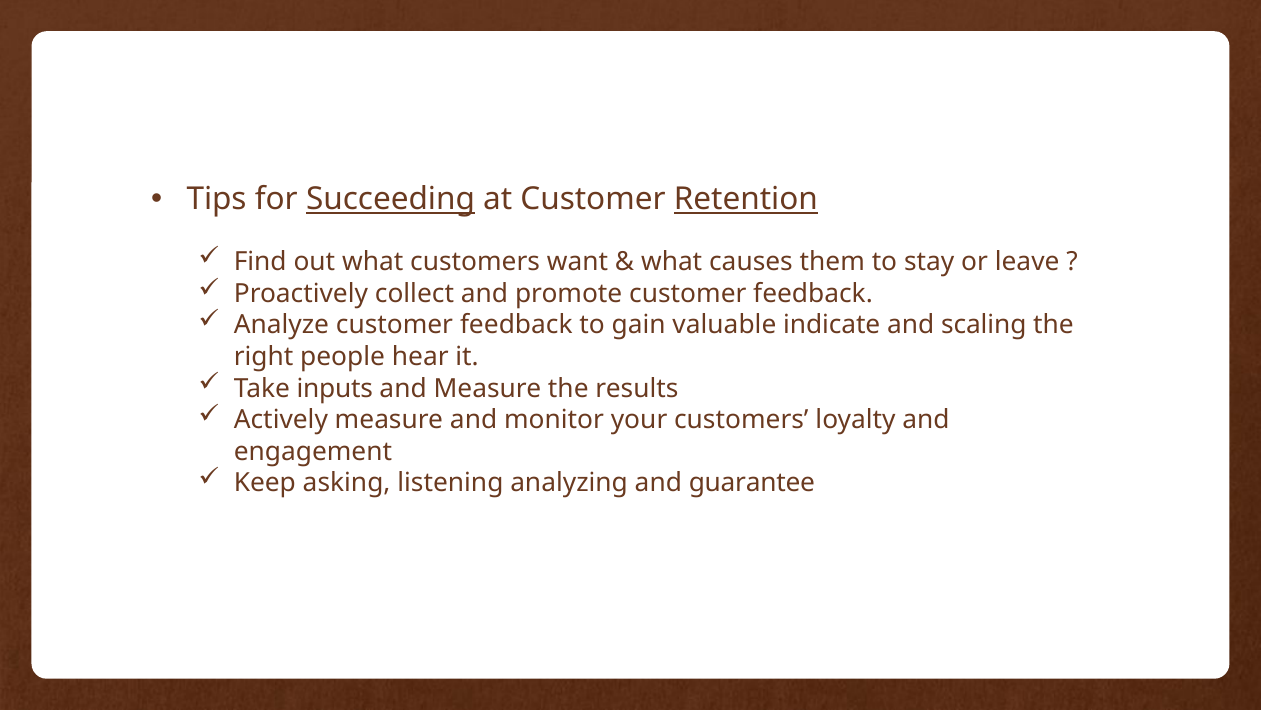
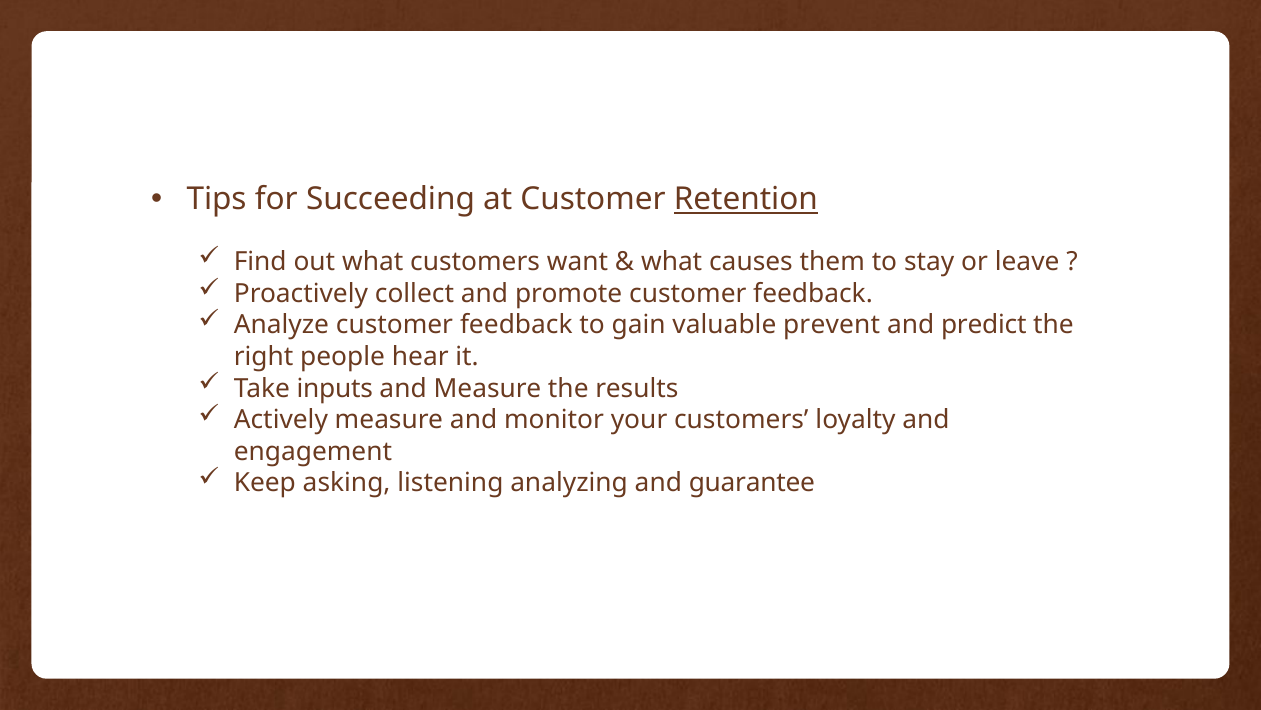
Succeeding underline: present -> none (390, 199)
indicate: indicate -> prevent (832, 325)
scaling: scaling -> predict (984, 325)
